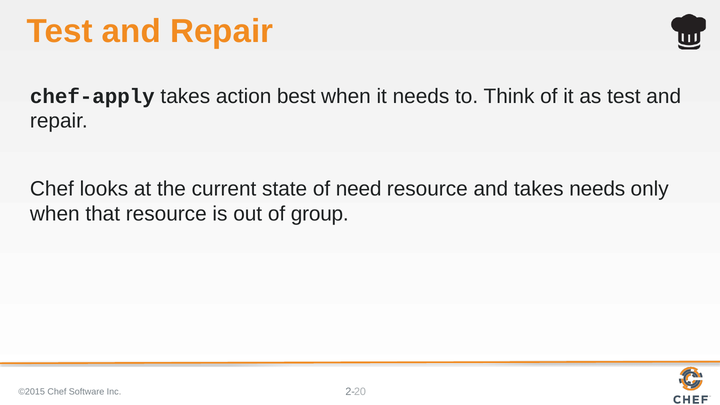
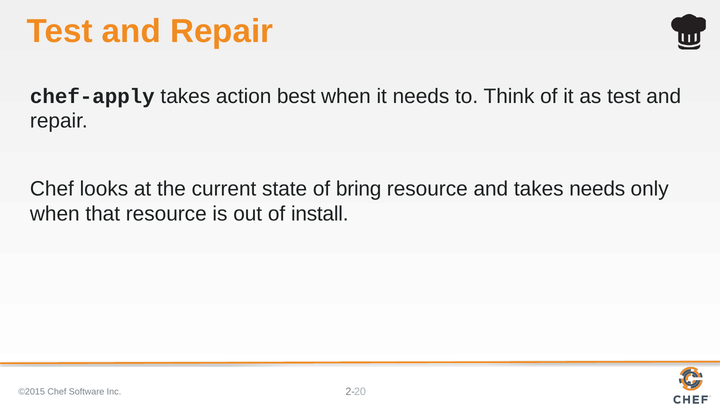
need: need -> bring (359, 189)
group: group -> install (320, 214)
